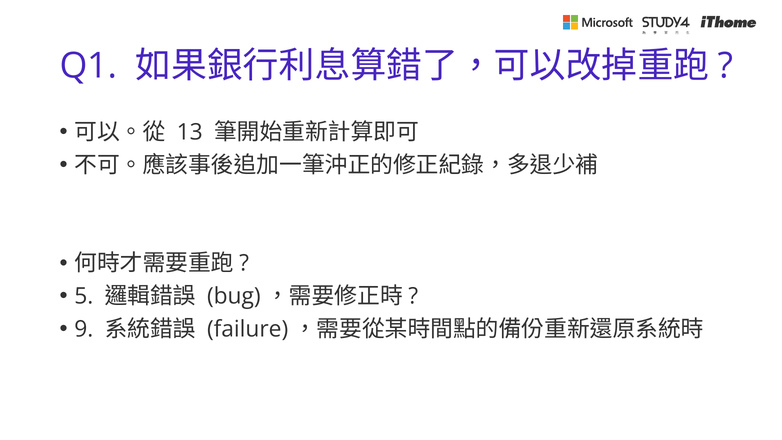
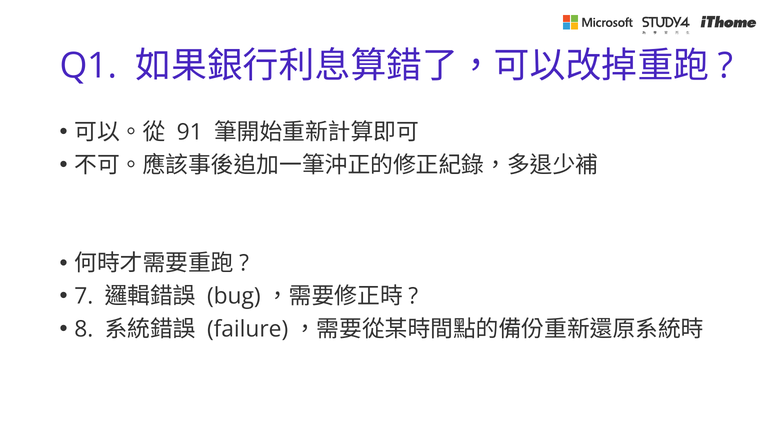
13: 13 -> 91 (190, 132)
5: 5 -> 7 (84, 296)
9: 9 -> 8 (84, 329)
